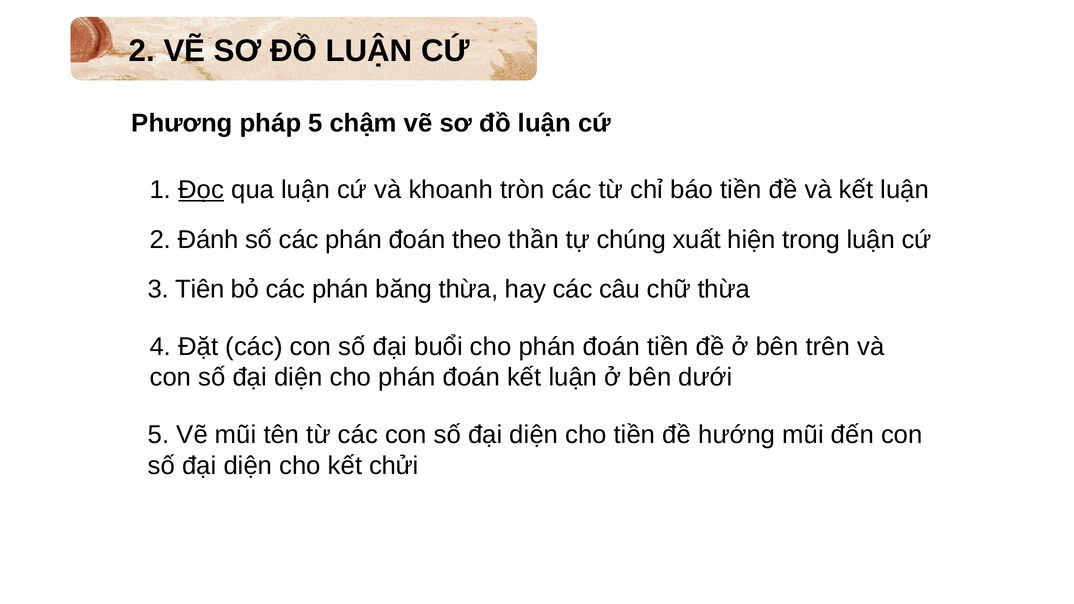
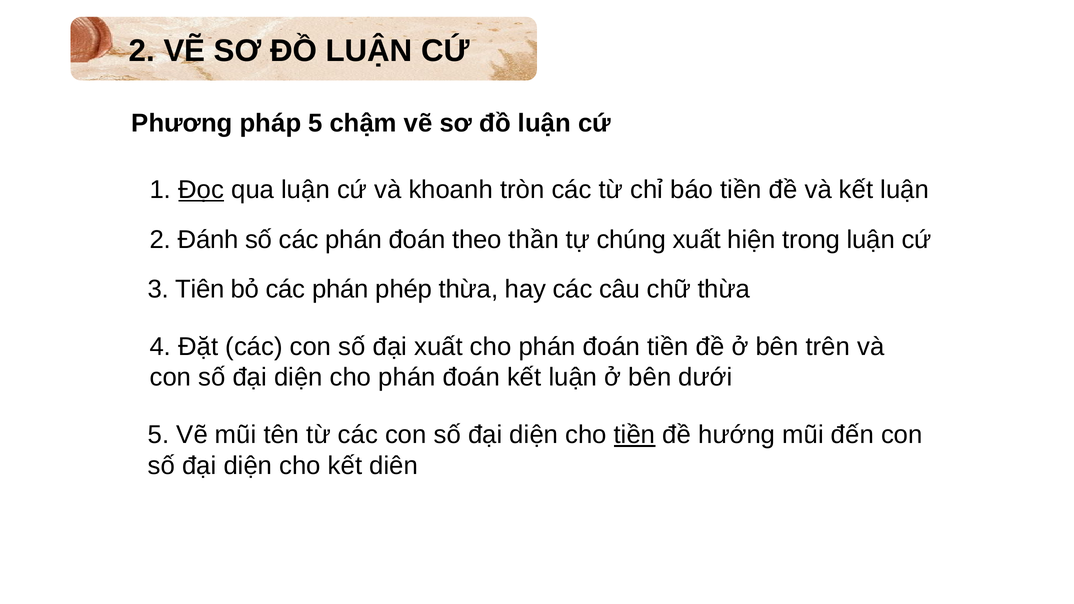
băng: băng -> phép (404, 289)
đại buổi: buổi -> xuất (439, 347)
tiền underline: none -> present (635, 435)
chửi: chửi -> diên (394, 466)
